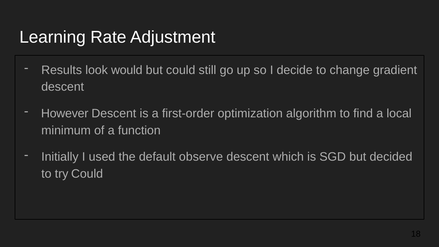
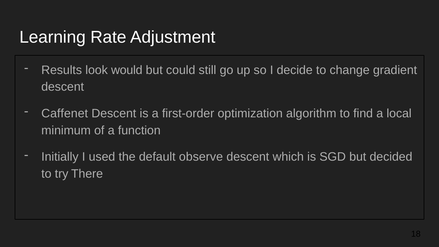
However: However -> Caffenet (65, 114)
try Could: Could -> There (87, 174)
